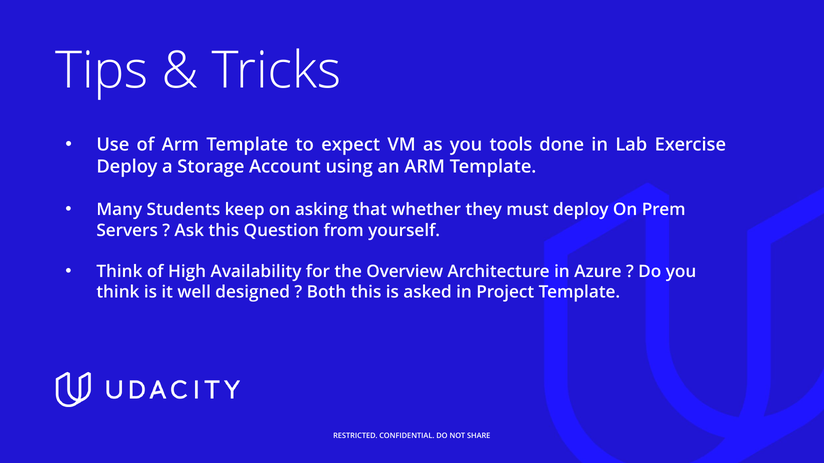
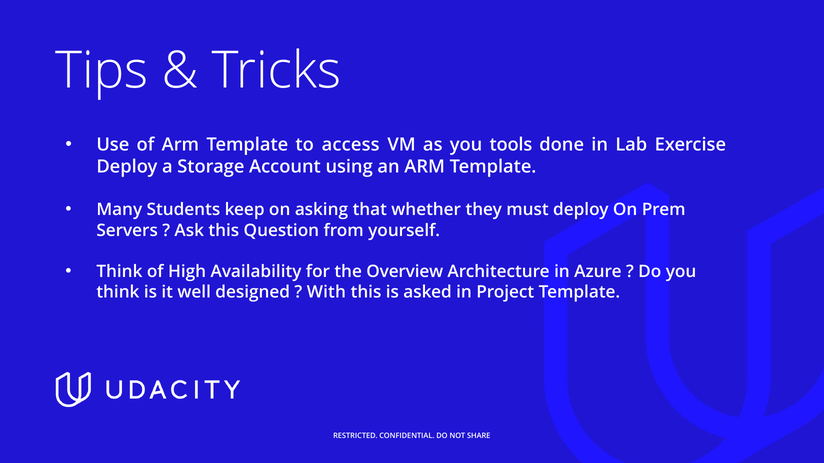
expect: expect -> access (351, 145)
Both: Both -> With (326, 292)
